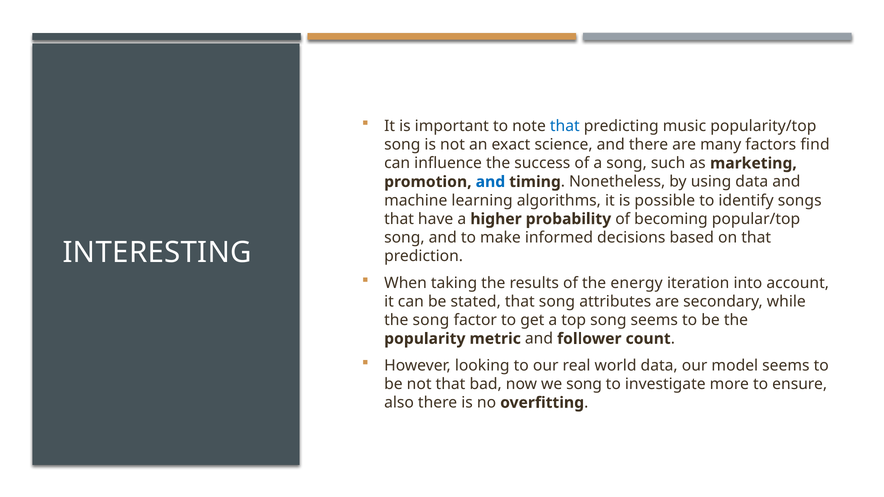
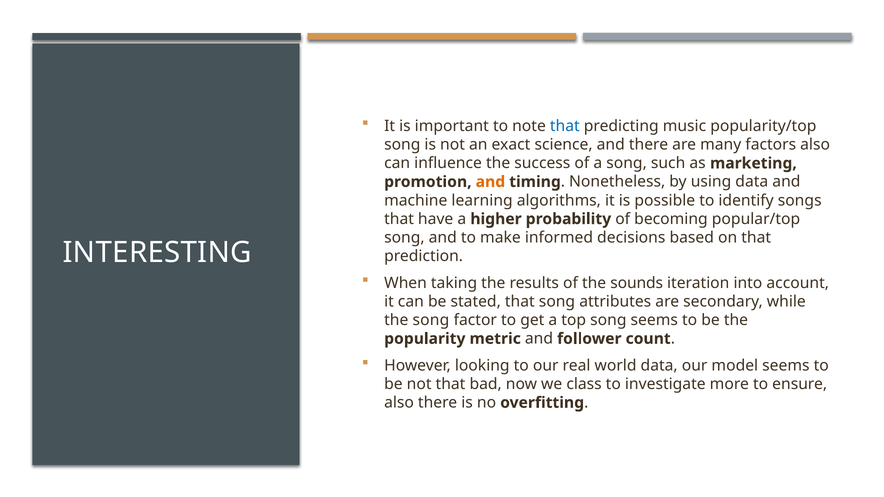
factors find: find -> also (815, 145)
and colour: blue -> orange (490, 182)
energy: energy -> sounds (637, 283)
we song: song -> class (584, 384)
